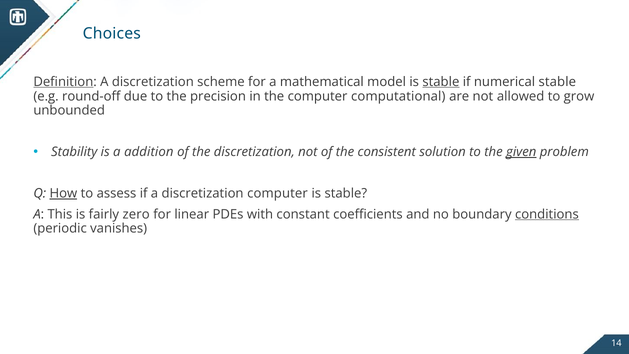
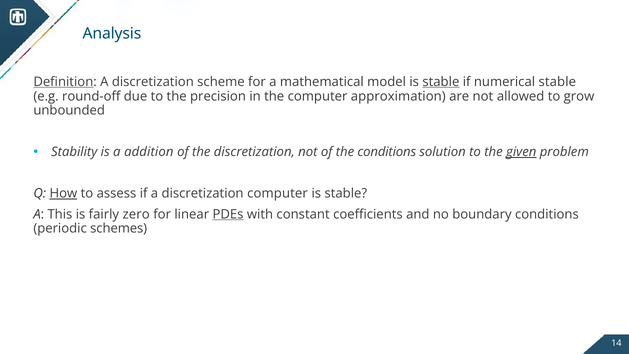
Choices: Choices -> Analysis (112, 33)
computational: computational -> approximation (398, 96)
the consistent: consistent -> conditions (387, 152)
PDEs underline: none -> present (228, 214)
conditions underline: present -> none (547, 214)
vanishes: vanishes -> schemes (119, 228)
